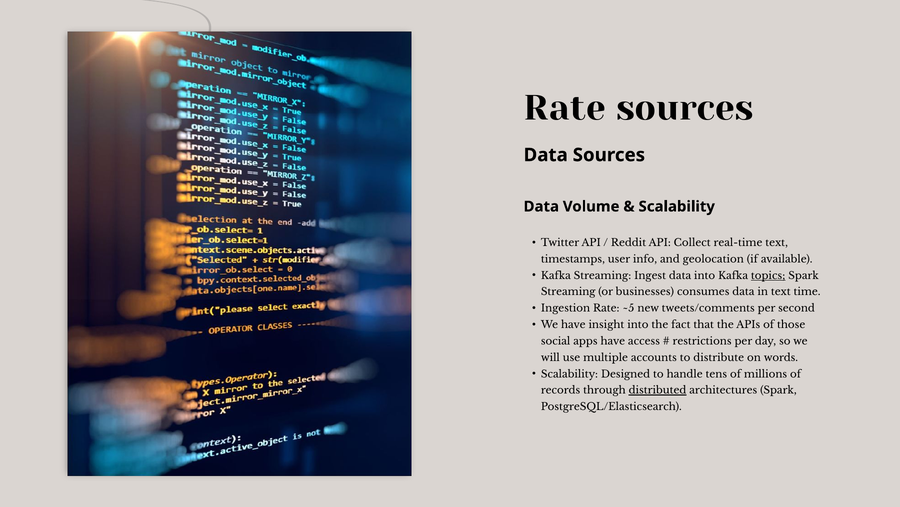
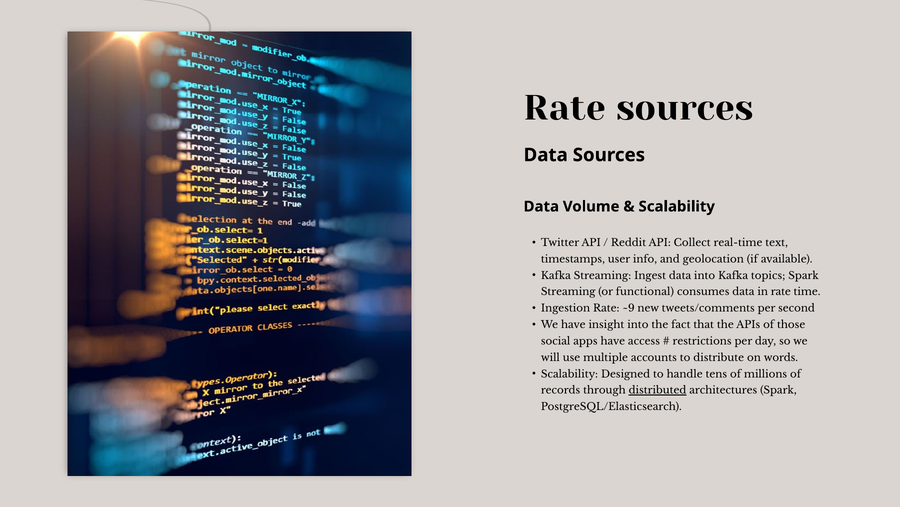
topics underline: present -> none (768, 275)
businesses: businesses -> functional (645, 292)
in text: text -> rate (781, 292)
~5: ~5 -> ~9 (629, 308)
